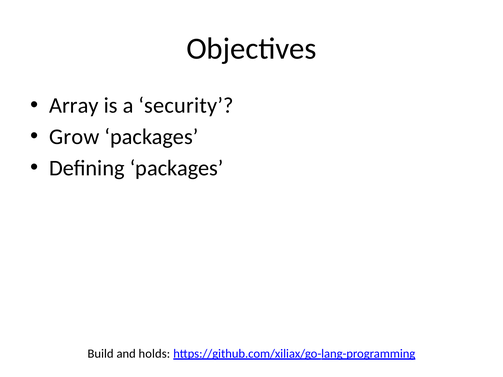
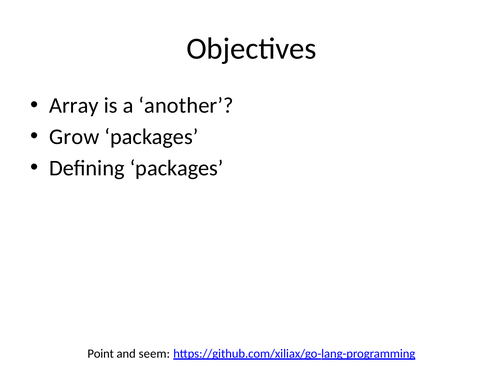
security: security -> another (186, 106)
Build: Build -> Point (101, 354)
holds: holds -> seem (154, 354)
